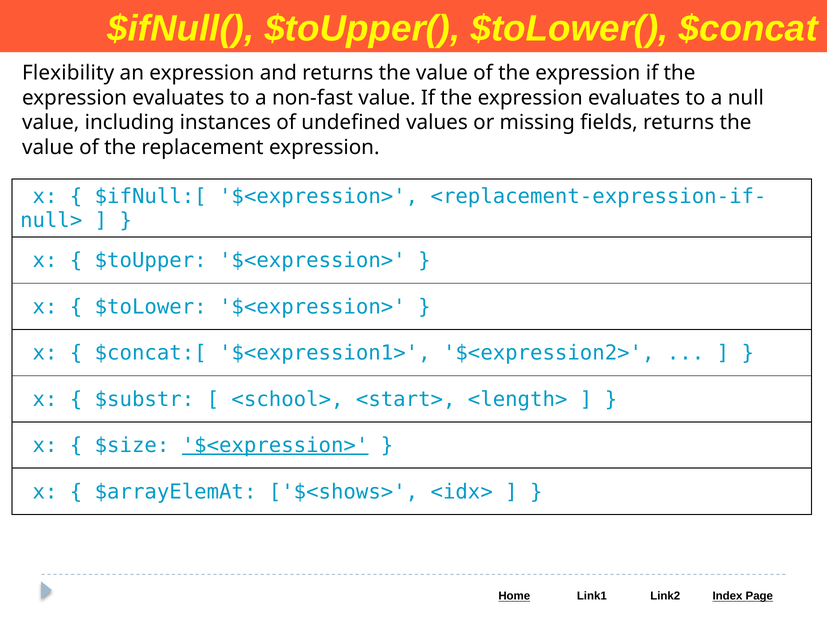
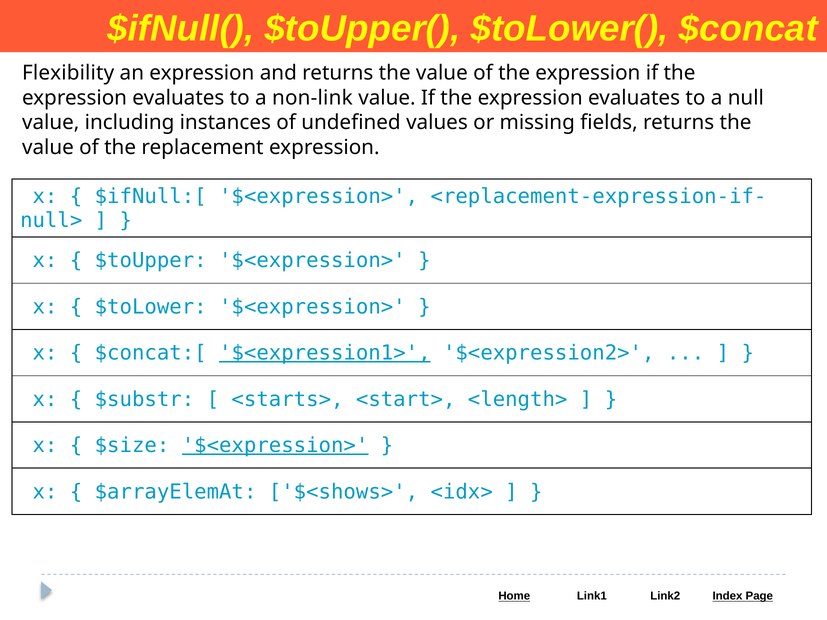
non-fast: non-fast -> non-link (312, 98)
$<expression1> underline: none -> present (325, 353)
<school>: <school> -> <starts> (288, 399)
